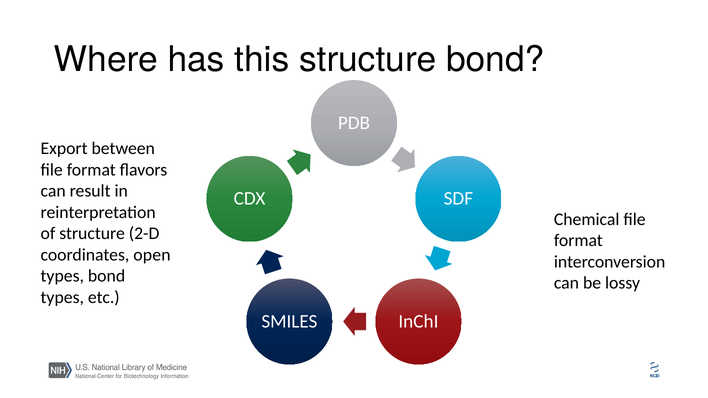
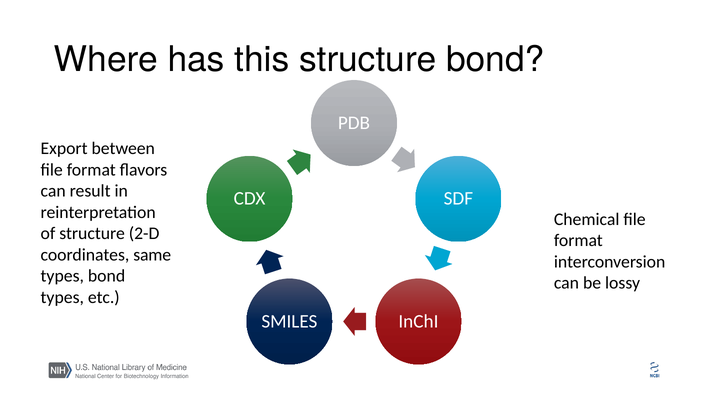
open: open -> same (152, 255)
